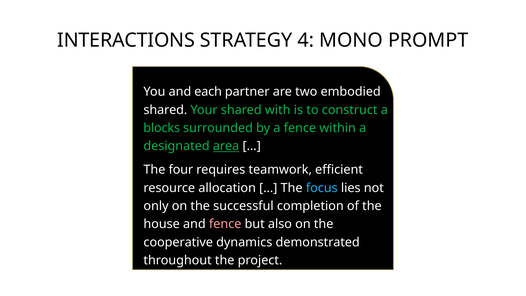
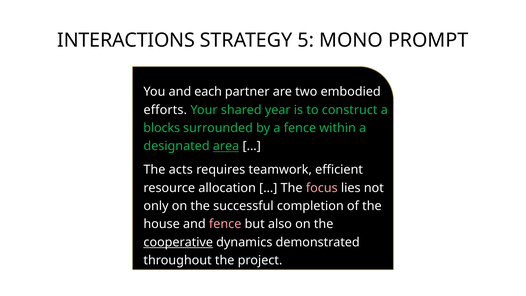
4: 4 -> 5 (306, 40)
shared: shared -> efforts (165, 110)
with: with -> year (278, 110)
four: four -> acts (181, 170)
focus colour: light blue -> pink (322, 188)
cooperative underline: none -> present (178, 242)
